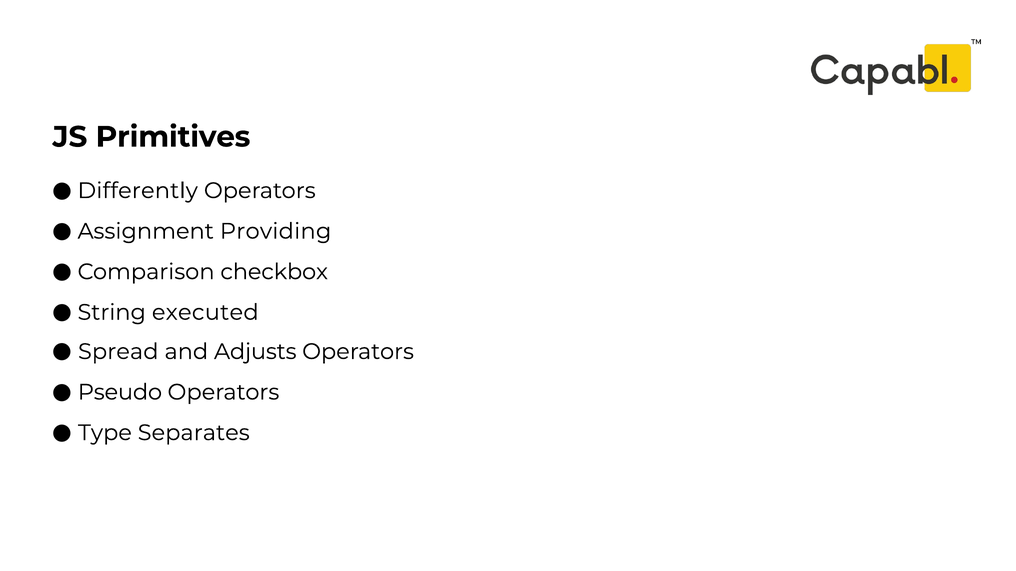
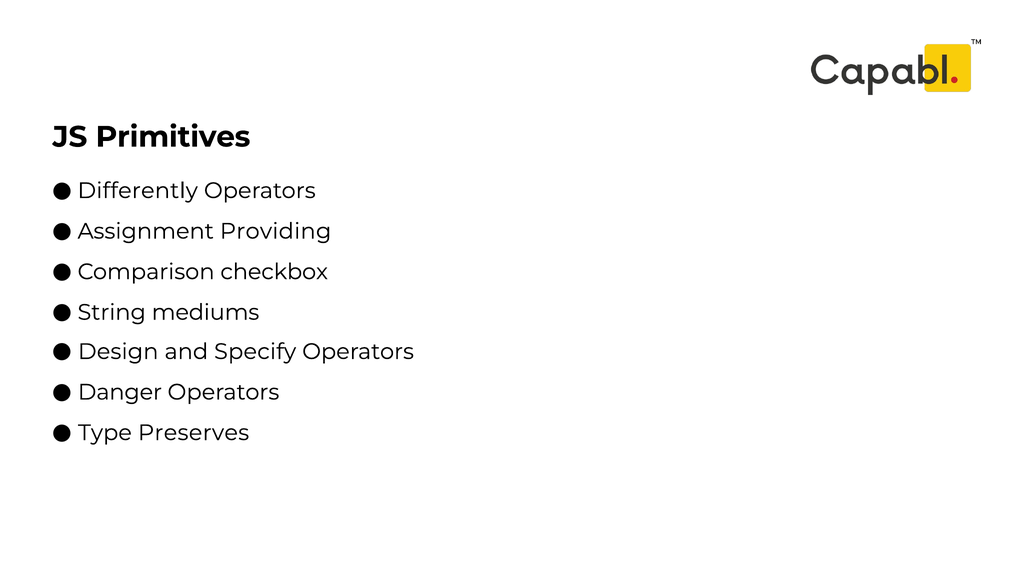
executed: executed -> mediums (205, 313)
Spread: Spread -> Design (118, 352)
Adjusts: Adjusts -> Specify (255, 352)
Pseudo: Pseudo -> Danger (120, 393)
Separates: Separates -> Preserves (194, 433)
